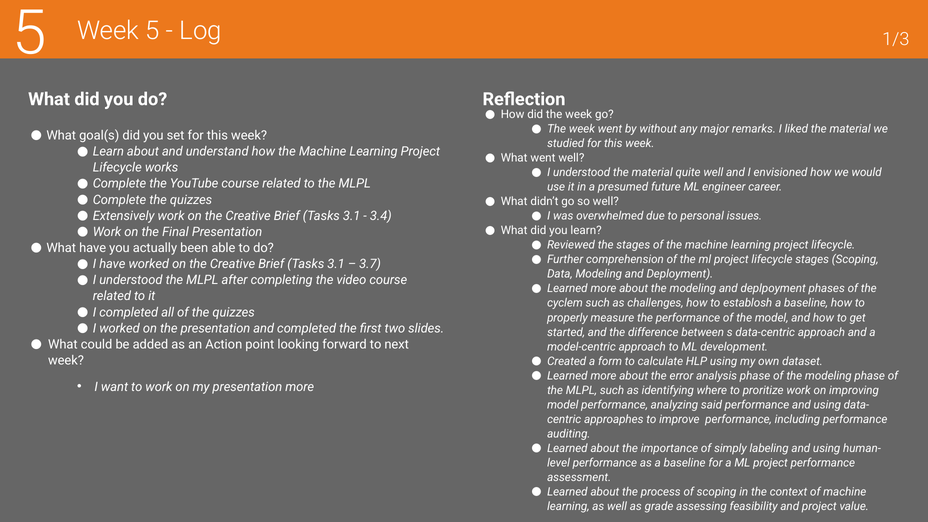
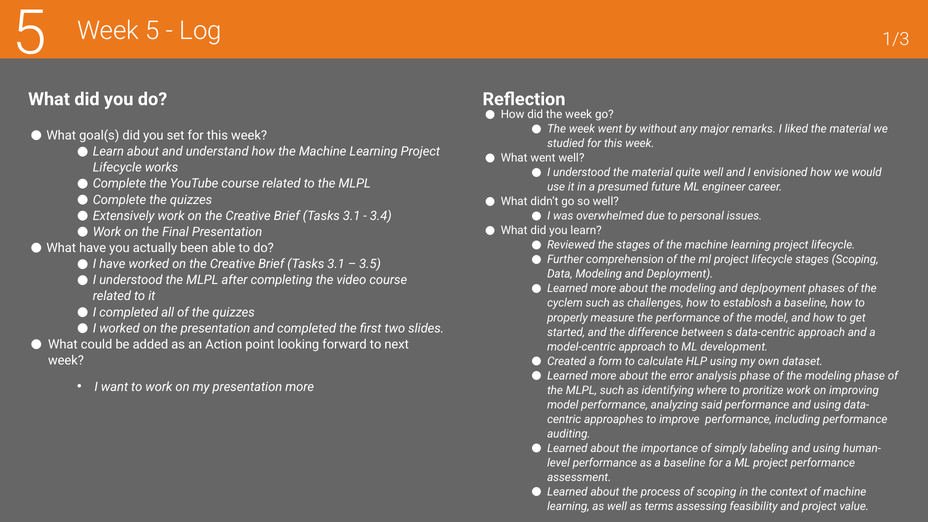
3.7: 3.7 -> 3.5 (370, 264)
grade: grade -> terms (659, 506)
